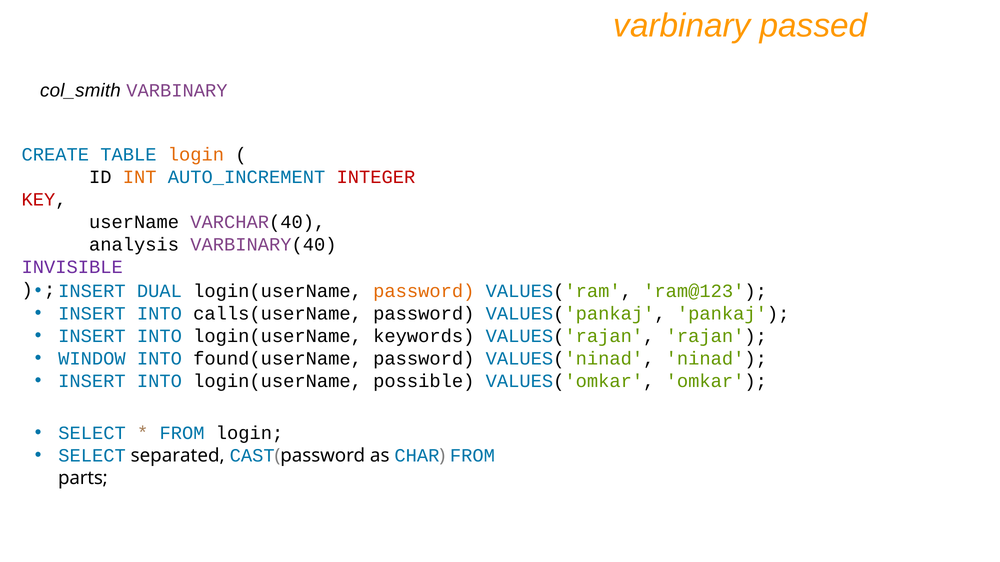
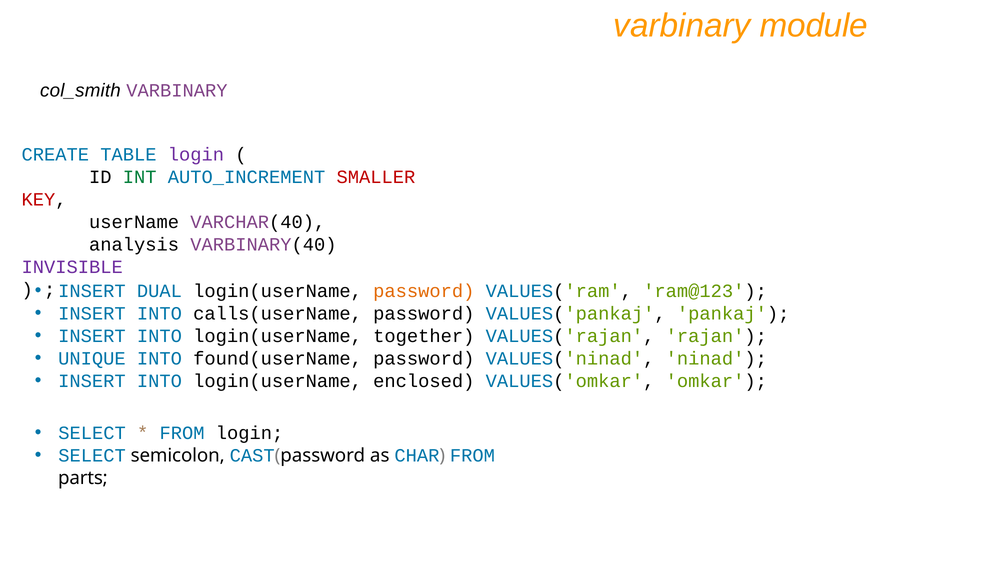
passed: passed -> module (814, 26)
login colour: orange -> purple (196, 155)
INT colour: orange -> green (140, 177)
INTEGER: INTEGER -> SMALLER (376, 177)
keywords: keywords -> together (424, 337)
WINDOW: WINDOW -> UNIQUE (92, 359)
possible: possible -> enclosed (424, 382)
separated: separated -> semicolon (178, 456)
